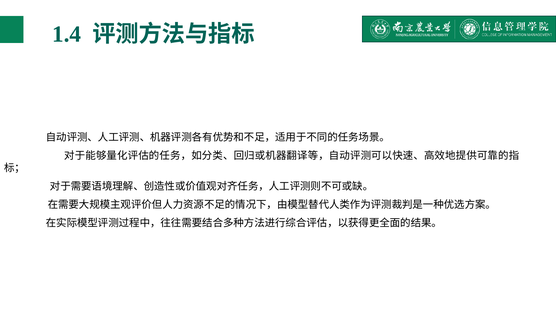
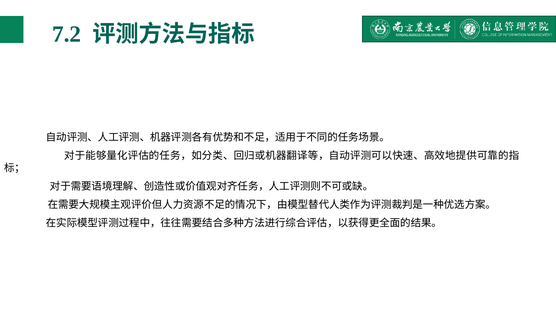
1.4: 1.4 -> 7.2 (67, 34)
